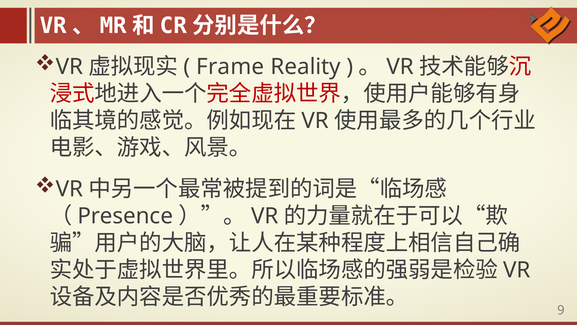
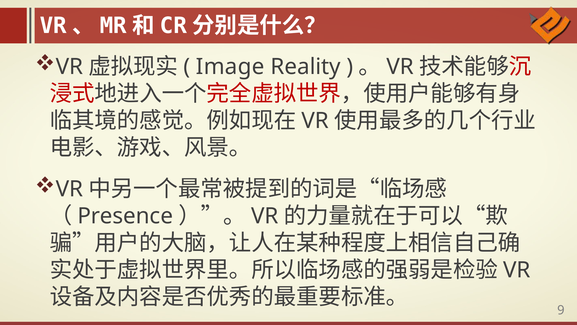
Frame: Frame -> Image (230, 67)
